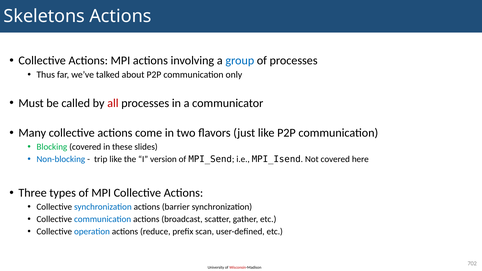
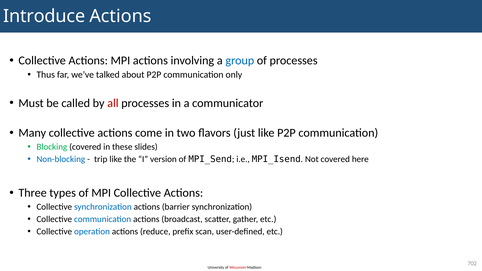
Skeletons: Skeletons -> Introduce (44, 16)
